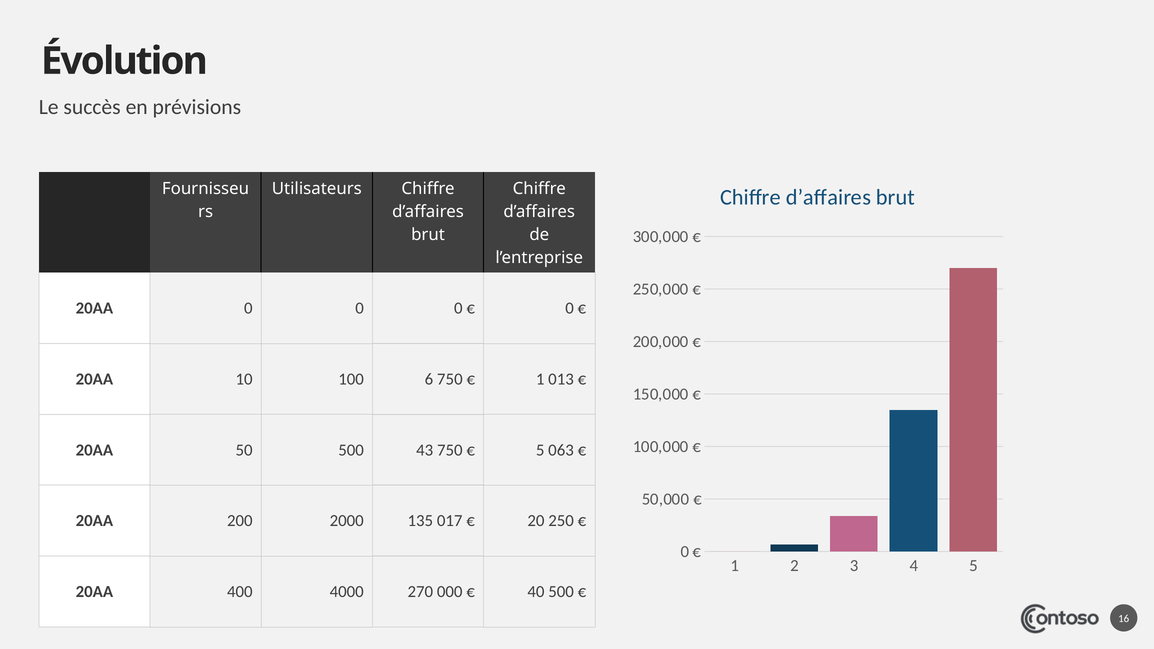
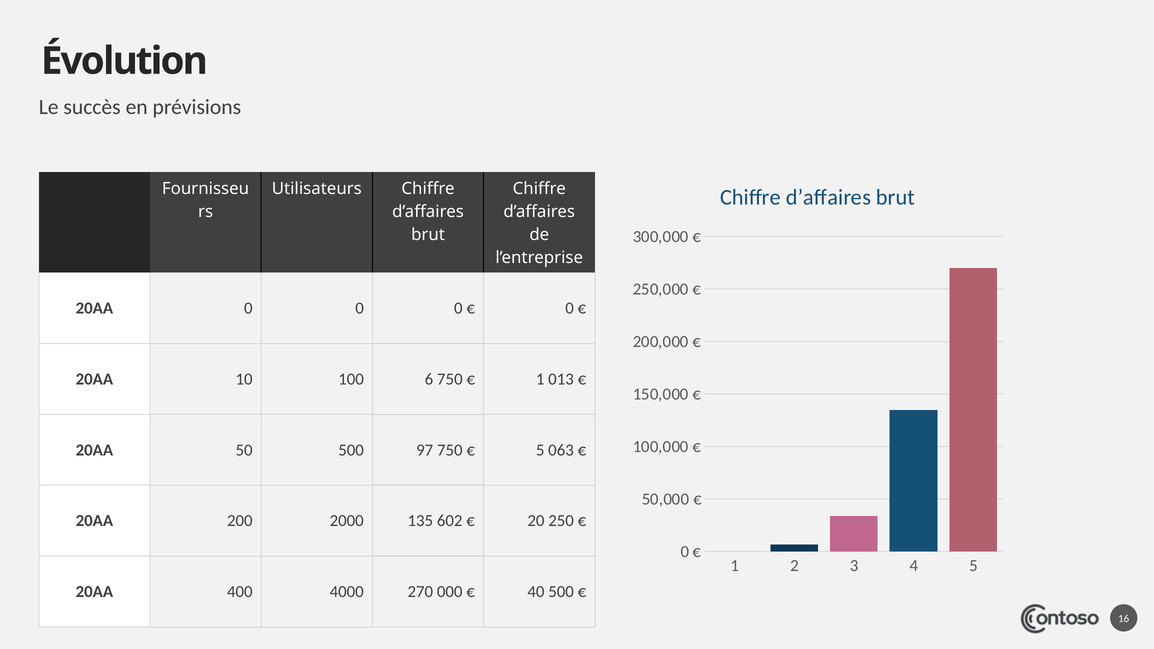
43: 43 -> 97 (425, 450)
017: 017 -> 602 (450, 521)
